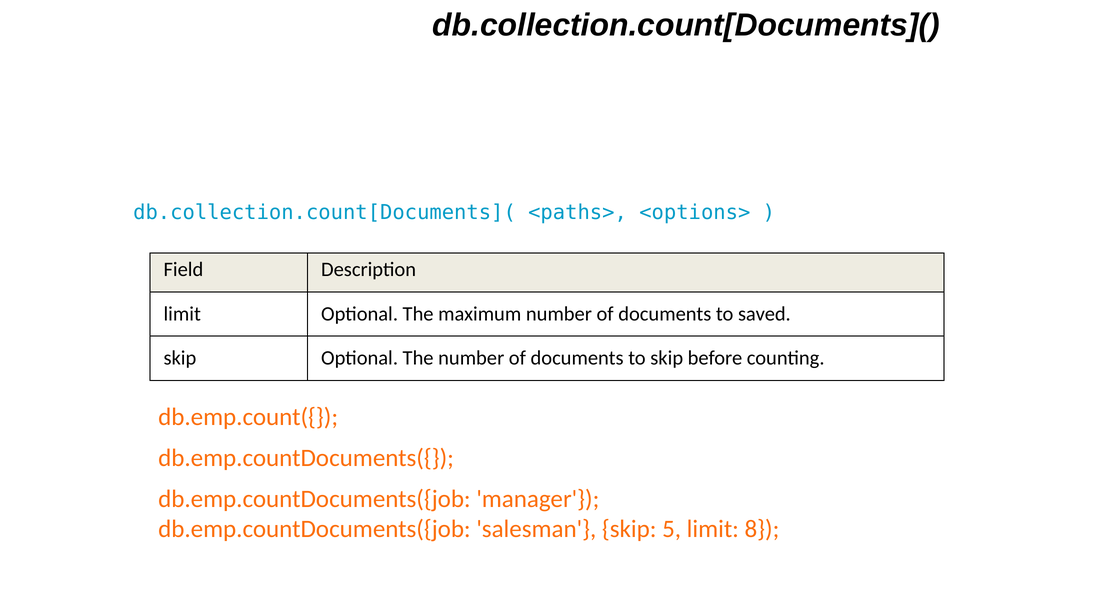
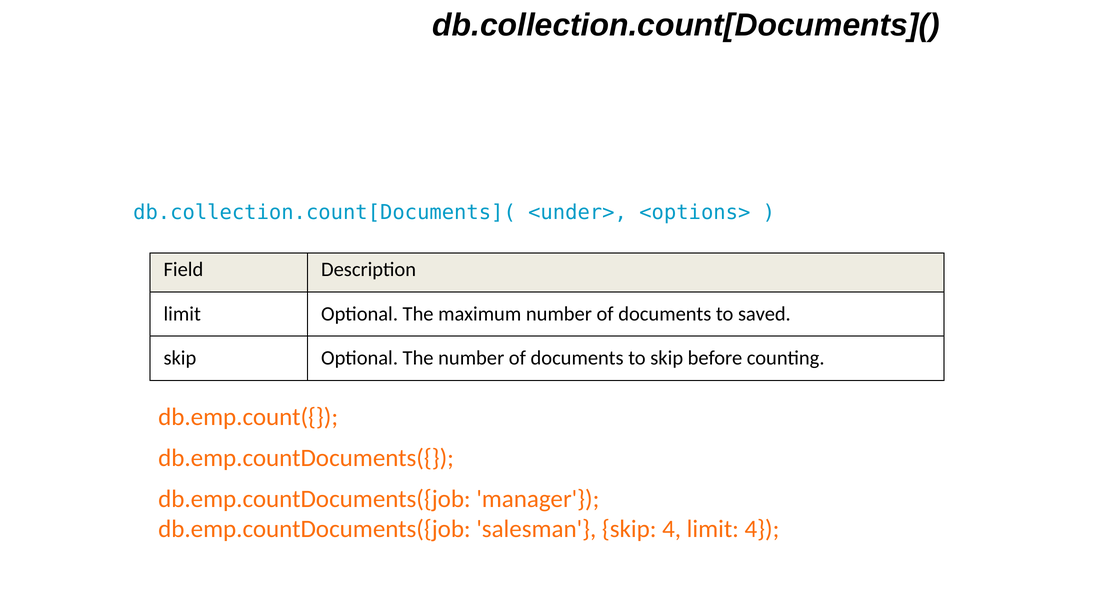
<paths>: <paths> -> <under> (578, 213)
skip 5: 5 -> 4 (672, 530)
limit 8: 8 -> 4 (762, 530)
